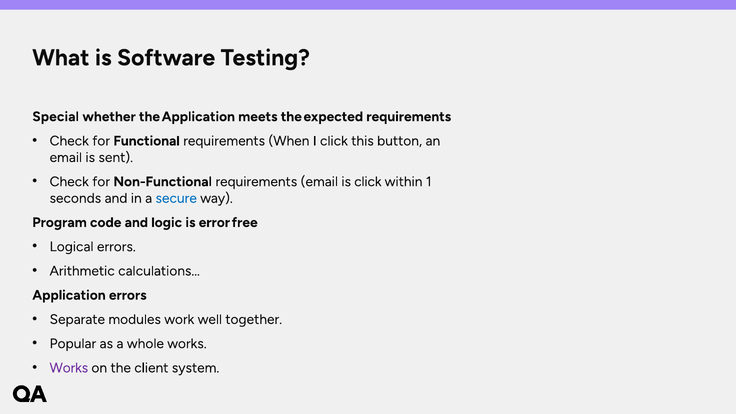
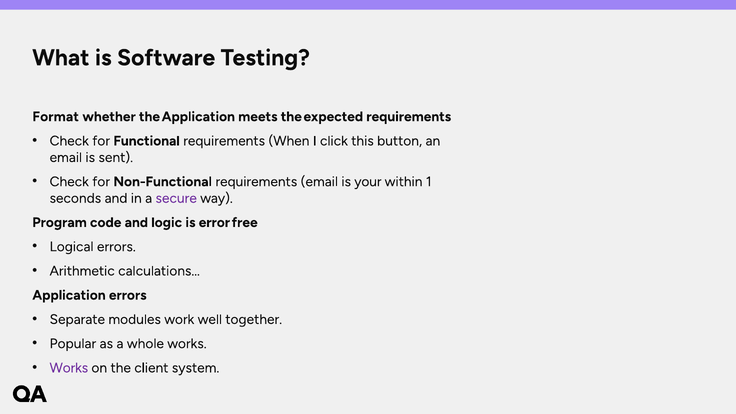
Special: Special -> Format (56, 117)
is click: click -> your (368, 182)
secure colour: blue -> purple (176, 198)
